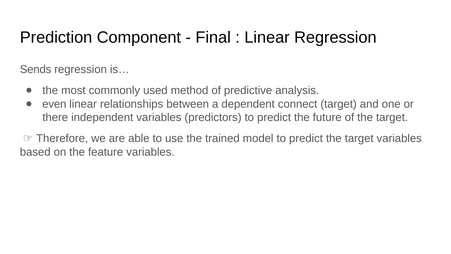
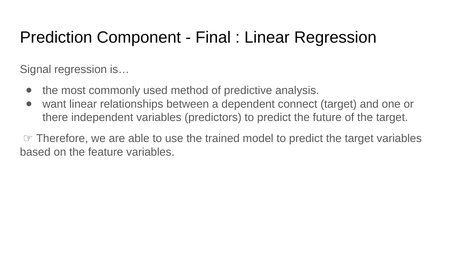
Sends: Sends -> Signal (36, 69)
even: even -> want (54, 104)
